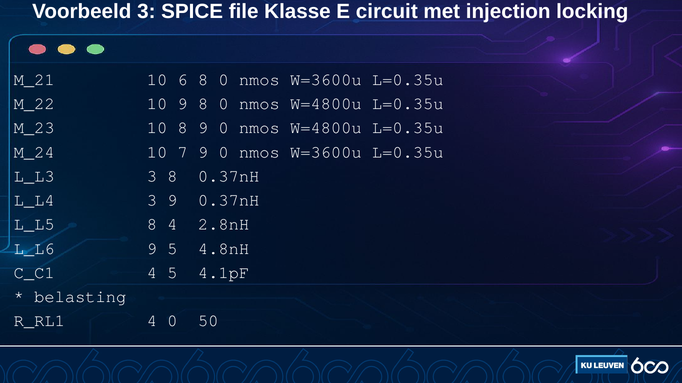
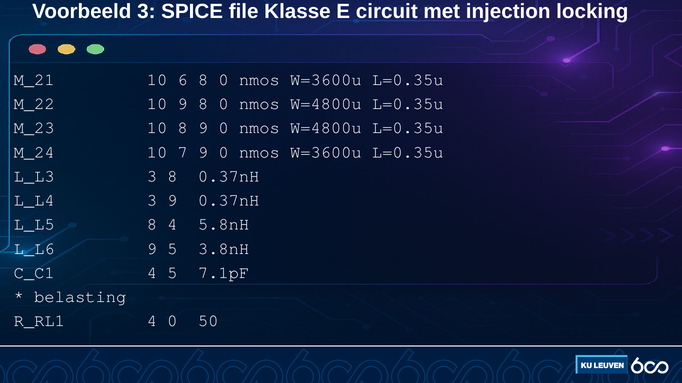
2.8nH: 2.8nH -> 5.8nH (224, 225)
4.8nH: 4.8nH -> 3.8nH (224, 249)
4.1pF: 4.1pF -> 7.1pF (224, 273)
